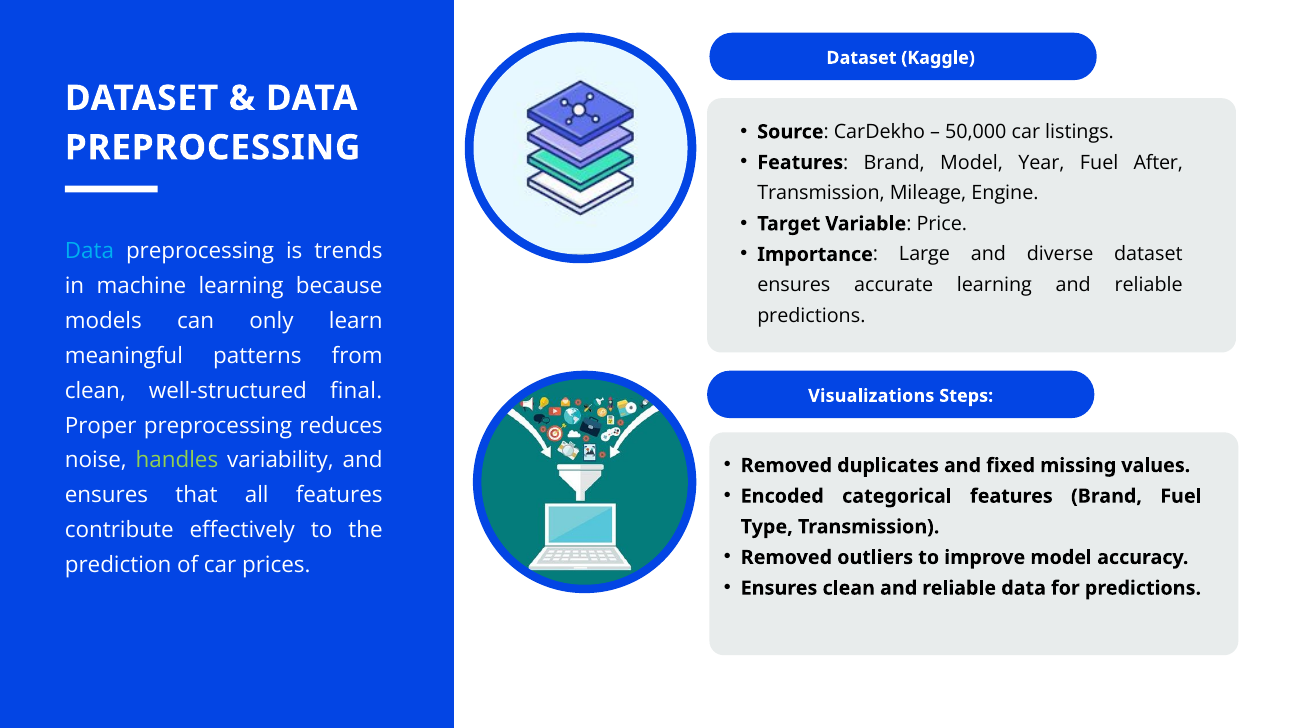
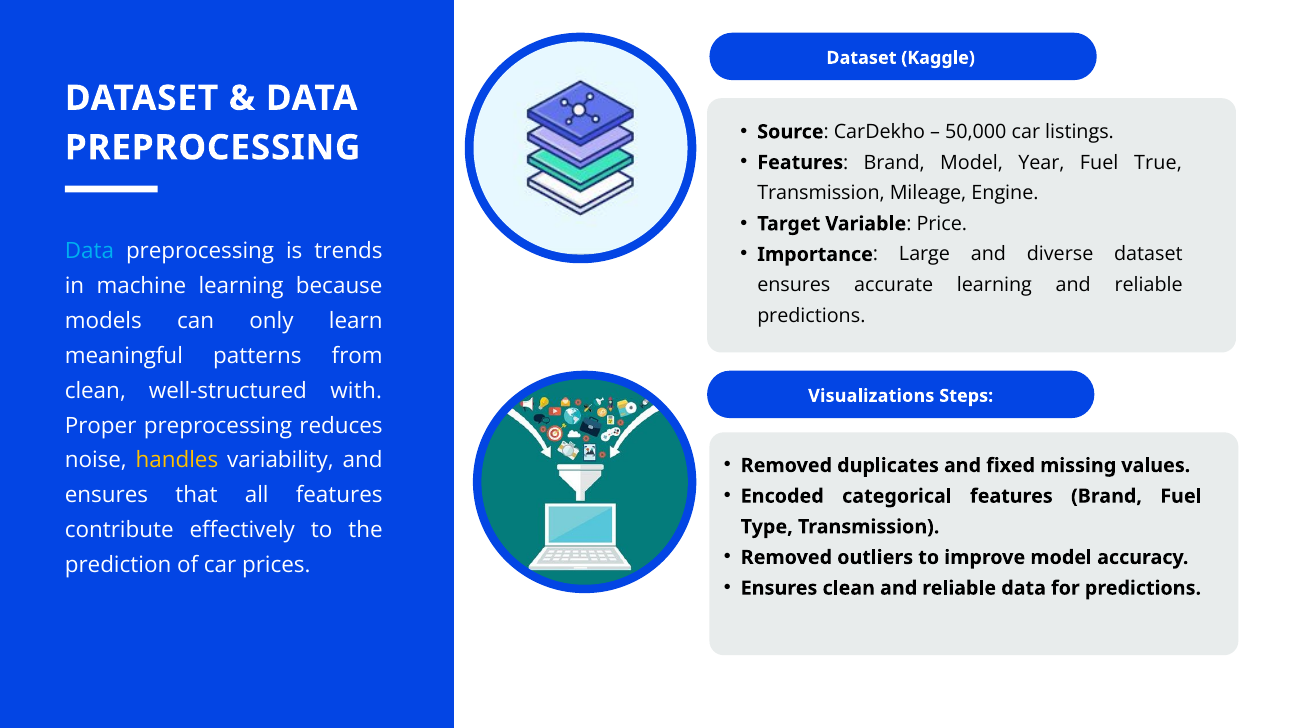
After: After -> True (1158, 162)
final: final -> with (356, 391)
handles colour: light green -> yellow (177, 460)
